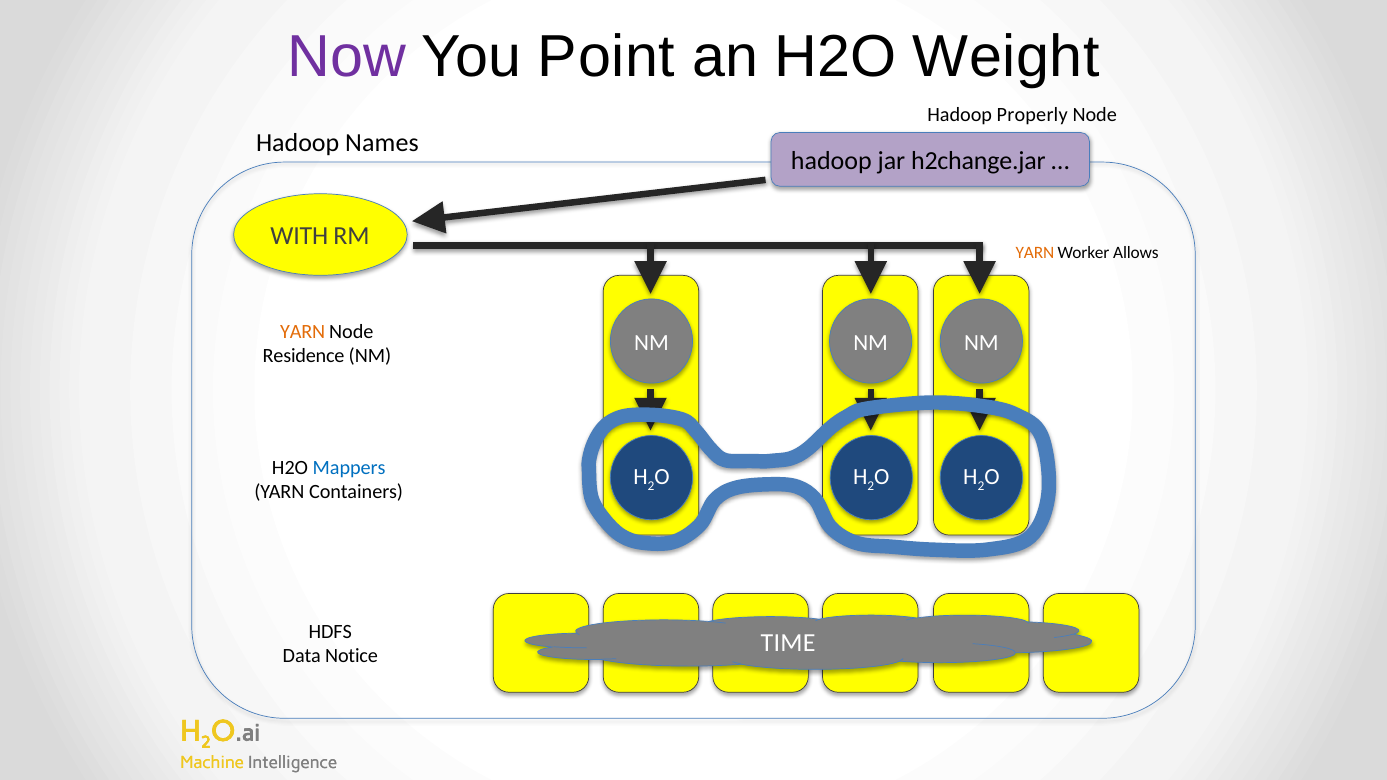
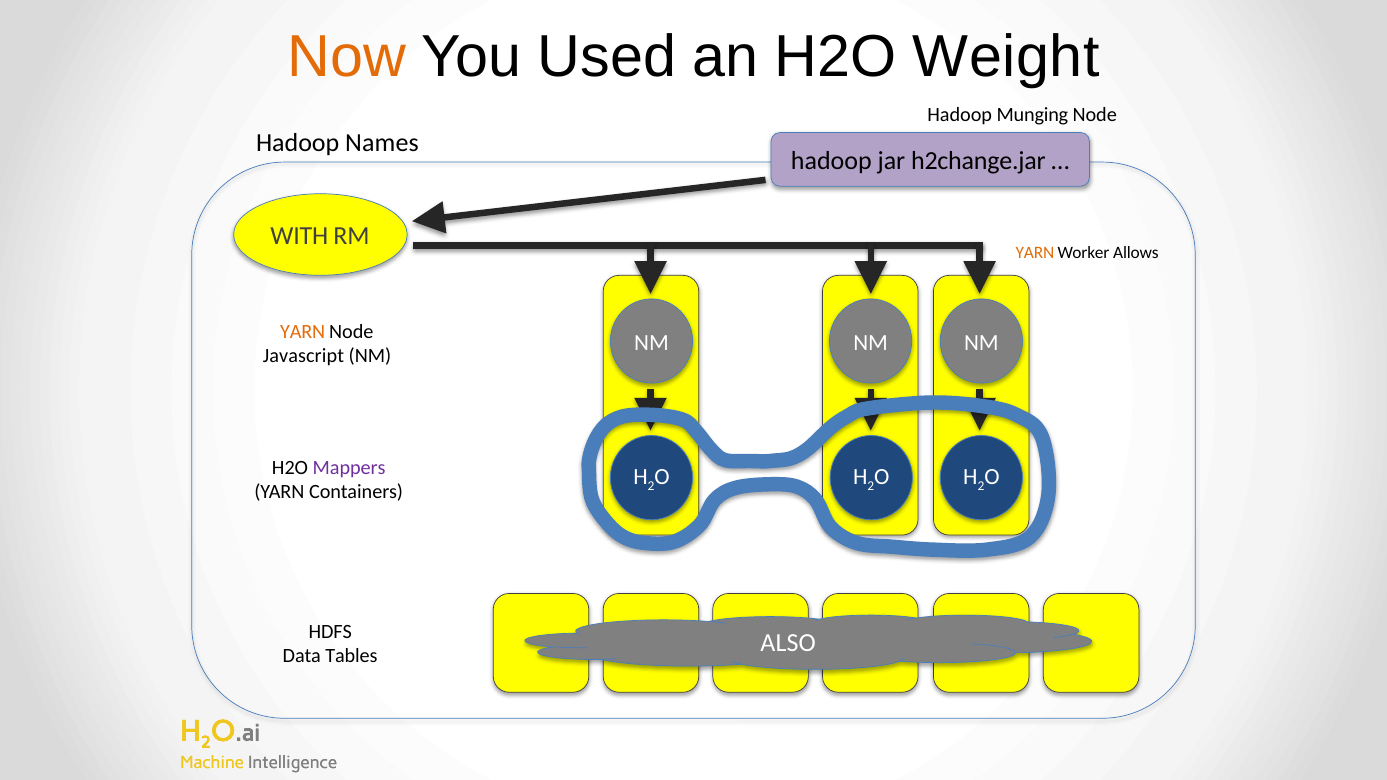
Now colour: purple -> orange (347, 57)
Point: Point -> Used (607, 57)
Properly: Properly -> Munging (1032, 115)
Residence: Residence -> Javascript (303, 356)
Mappers colour: blue -> purple (349, 468)
TIME: TIME -> ALSO (788, 643)
Notice: Notice -> Tables (351, 656)
